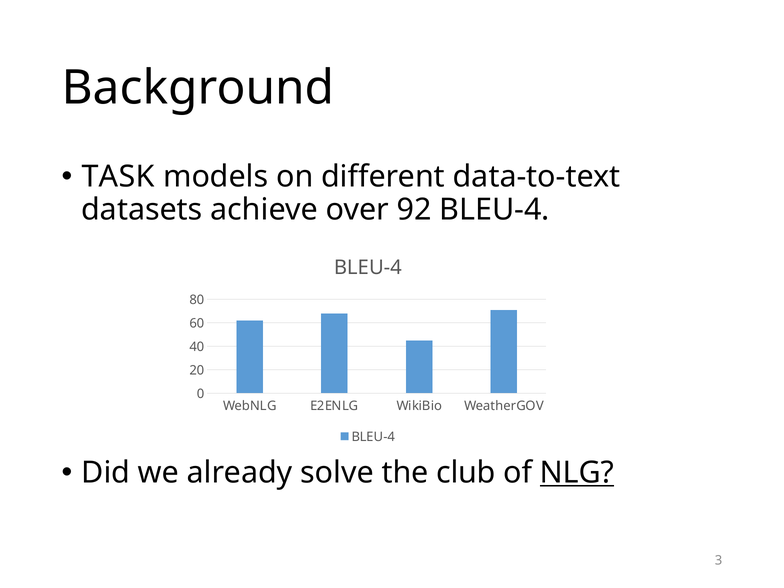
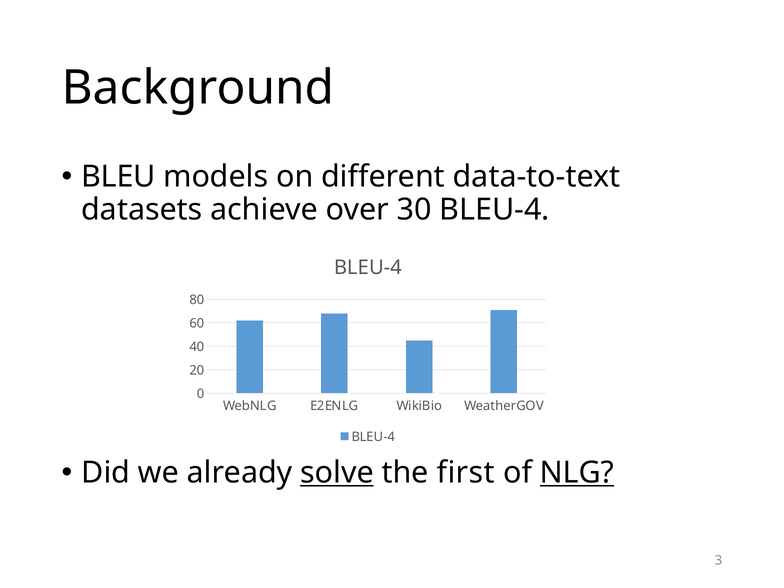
TASK: TASK -> BLEU (118, 177)
92: 92 -> 30 (414, 210)
solve underline: none -> present (337, 473)
club: club -> first (466, 473)
